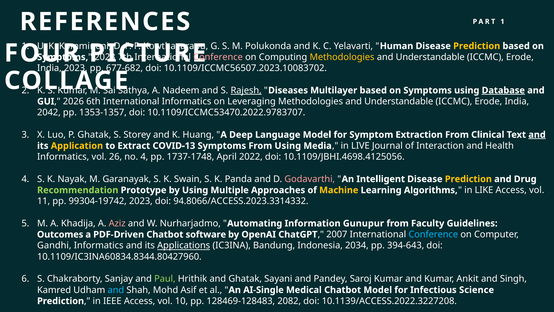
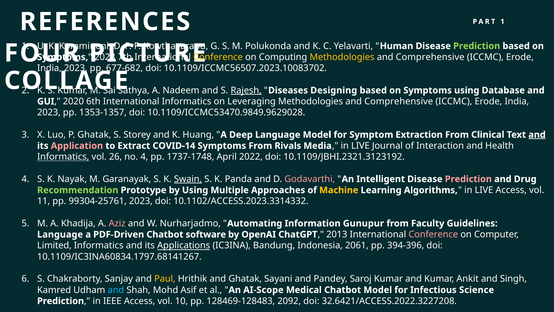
Prediction colour: yellow -> light green (477, 46)
Conference colour: pink -> yellow (218, 57)
Understandable: Understandable -> Comprehensive (430, 57)
Multilayer: Multilayer -> Designing (334, 90)
Database underline: present -> none (503, 90)
2026: 2026 -> 2020 (73, 101)
Understandable: Understandable -> Comprehensive (399, 101)
2042: 2042 -> 2023 (49, 112)
10.1109/ICCMC53470.2022.9783707: 10.1109/ICCMC53470.2022.9783707 -> 10.1109/ICCMC53470.9849.9629028 (226, 112)
Application colour: yellow -> pink (77, 146)
COVID-13: COVID-13 -> COVID-14 (174, 146)
From Using: Using -> Rivals (288, 146)
Informatics underline: none -> present (63, 157)
10.1109/JBHI.4698.4125056: 10.1109/JBHI.4698.4125056 -> 10.1109/JBHI.2321.3123192 (344, 157)
Swain underline: none -> present (188, 179)
Prediction colour: yellow -> pink (468, 179)
Algorithms in LIKE: LIKE -> LIVE (484, 190)
99304-19742: 99304-19742 -> 99304-25761 (98, 201)
94.8066/ACCESS.2023.3314332: 94.8066/ACCESS.2023.3314332 -> 10.1102/ACCESS.2023.3314332 (241, 201)
Outcomes: Outcomes -> Language (60, 234)
2007: 2007 -> 2013 (337, 234)
Conference colour: light blue -> pink (433, 234)
Gandhi: Gandhi -> Limited (54, 245)
2034: 2034 -> 2061 (357, 245)
394-643: 394-643 -> 394-396 (406, 245)
10.1109/IC3INA60834.8344.80427960: 10.1109/IC3INA60834.8344.80427960 -> 10.1109/IC3INA60834.1797.68141267 (119, 256)
Paul colour: light green -> yellow (165, 279)
AI-Single: AI-Single -> AI-Scope (263, 290)
2082: 2082 -> 2092 (289, 301)
10.1139/ACCESS.2022.3227208: 10.1139/ACCESS.2022.3227208 -> 32.6421/ACCESS.2022.3227208 (389, 301)
